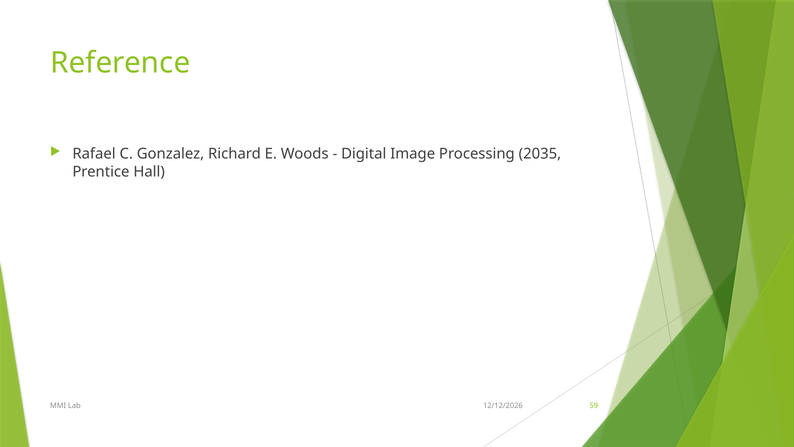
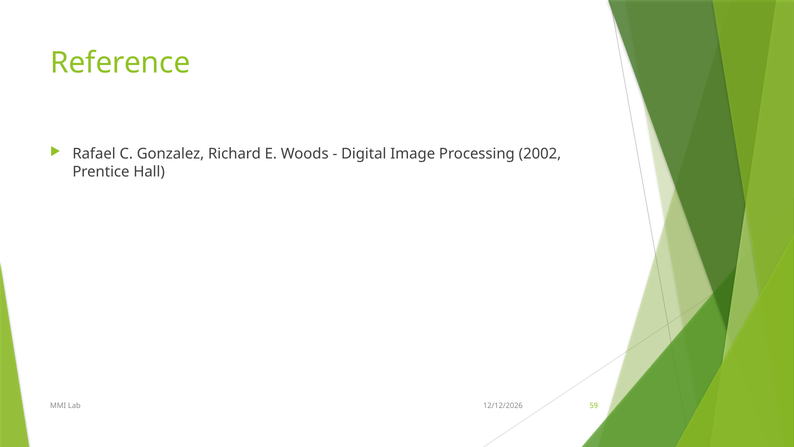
2035: 2035 -> 2002 (540, 154)
